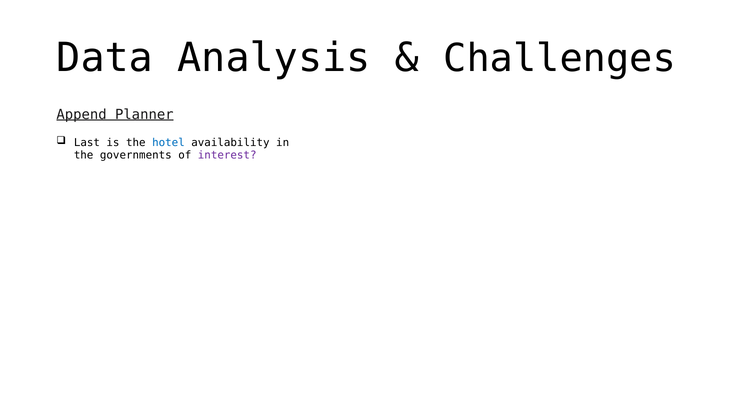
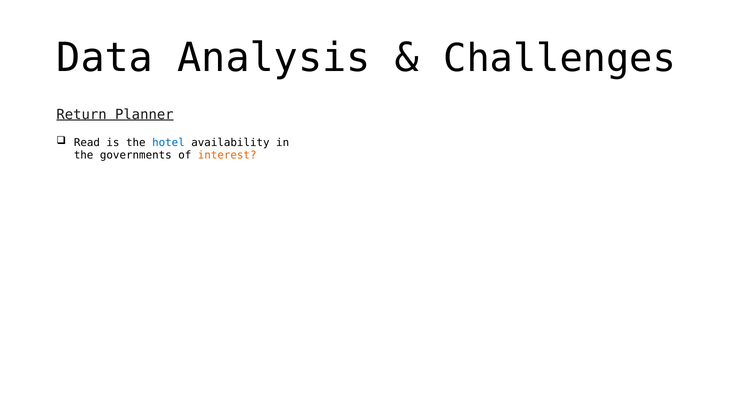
Append: Append -> Return (82, 115)
Last: Last -> Read (87, 143)
interest colour: purple -> orange (227, 156)
